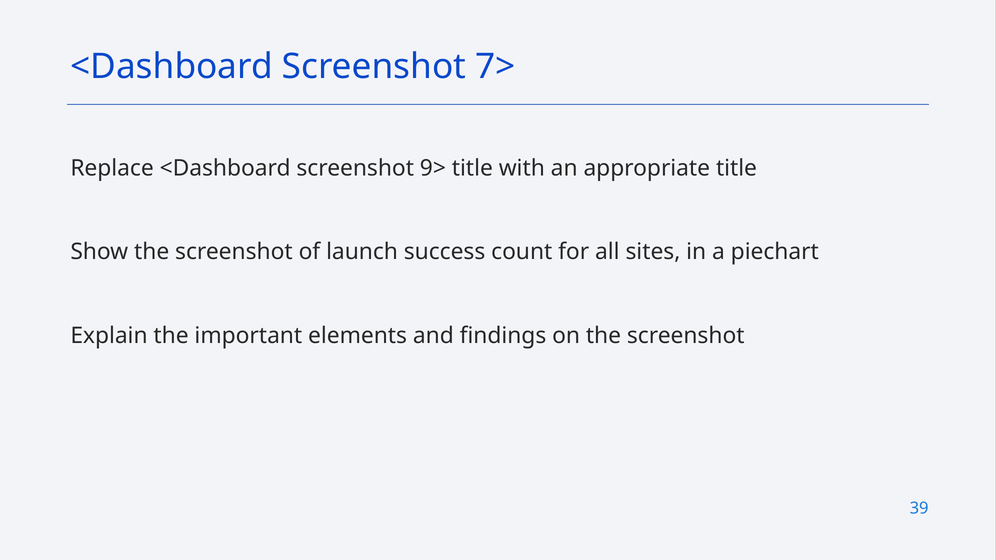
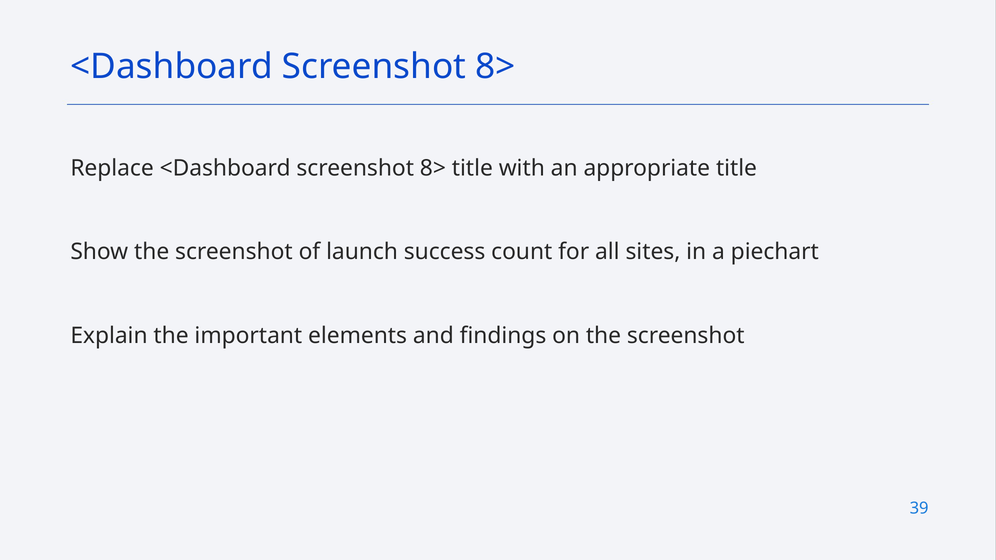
7>: 7> -> 8> (495, 67)
Replace <Dashboard screenshot 9>: 9> -> 8> (433, 168)
